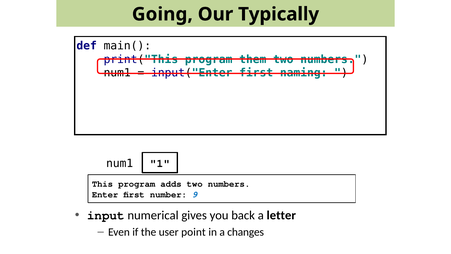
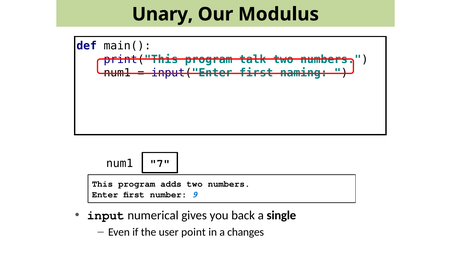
Going: Going -> Unary (163, 14)
Typically: Typically -> Modulus (279, 14)
them: them -> talk (253, 59)
1: 1 -> 7 (160, 163)
letter: letter -> single (281, 215)
